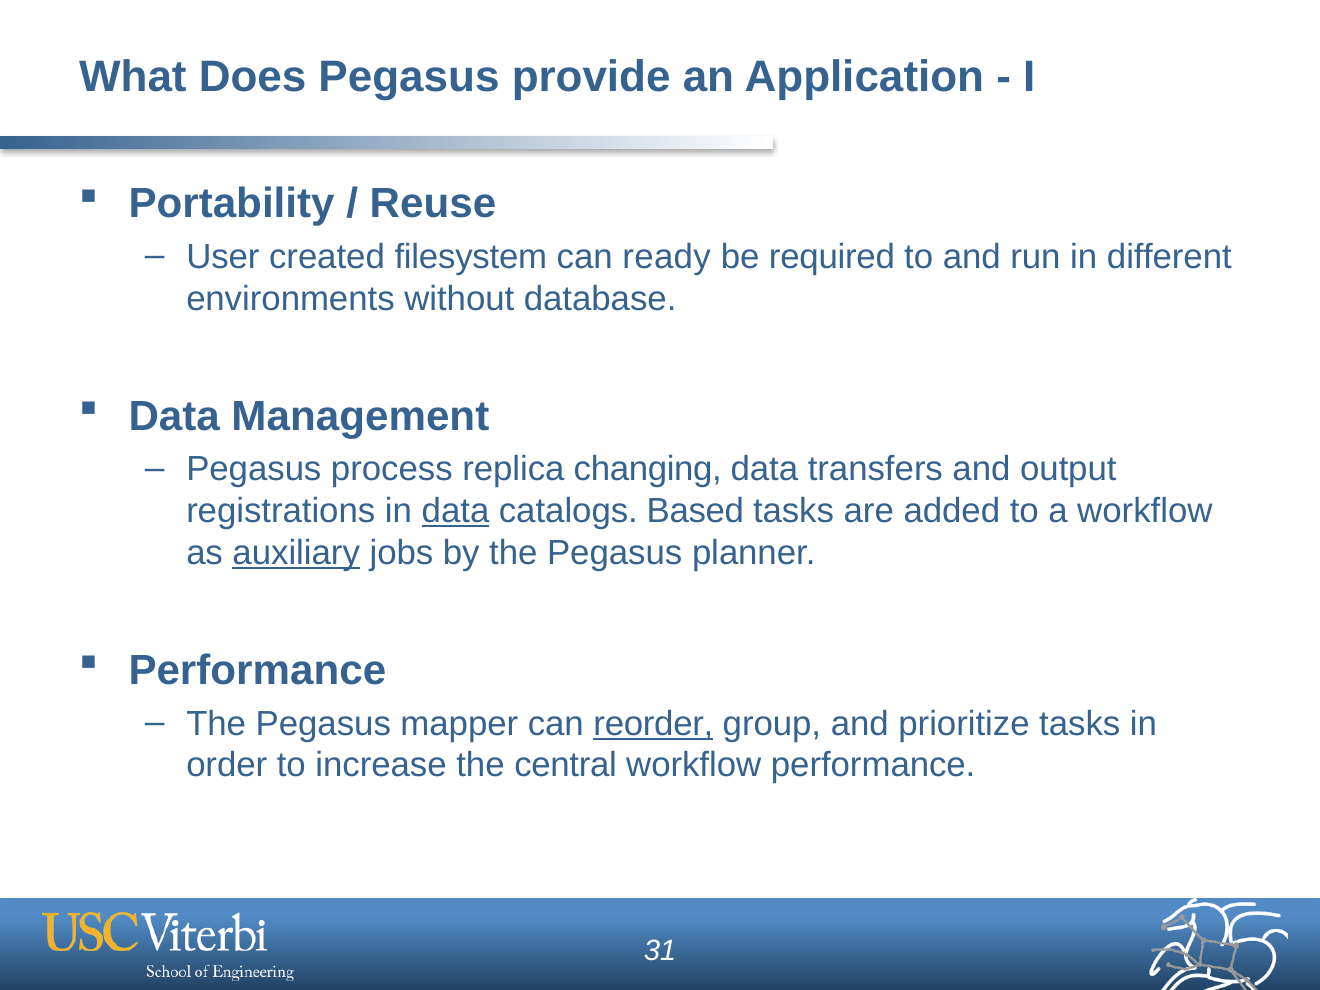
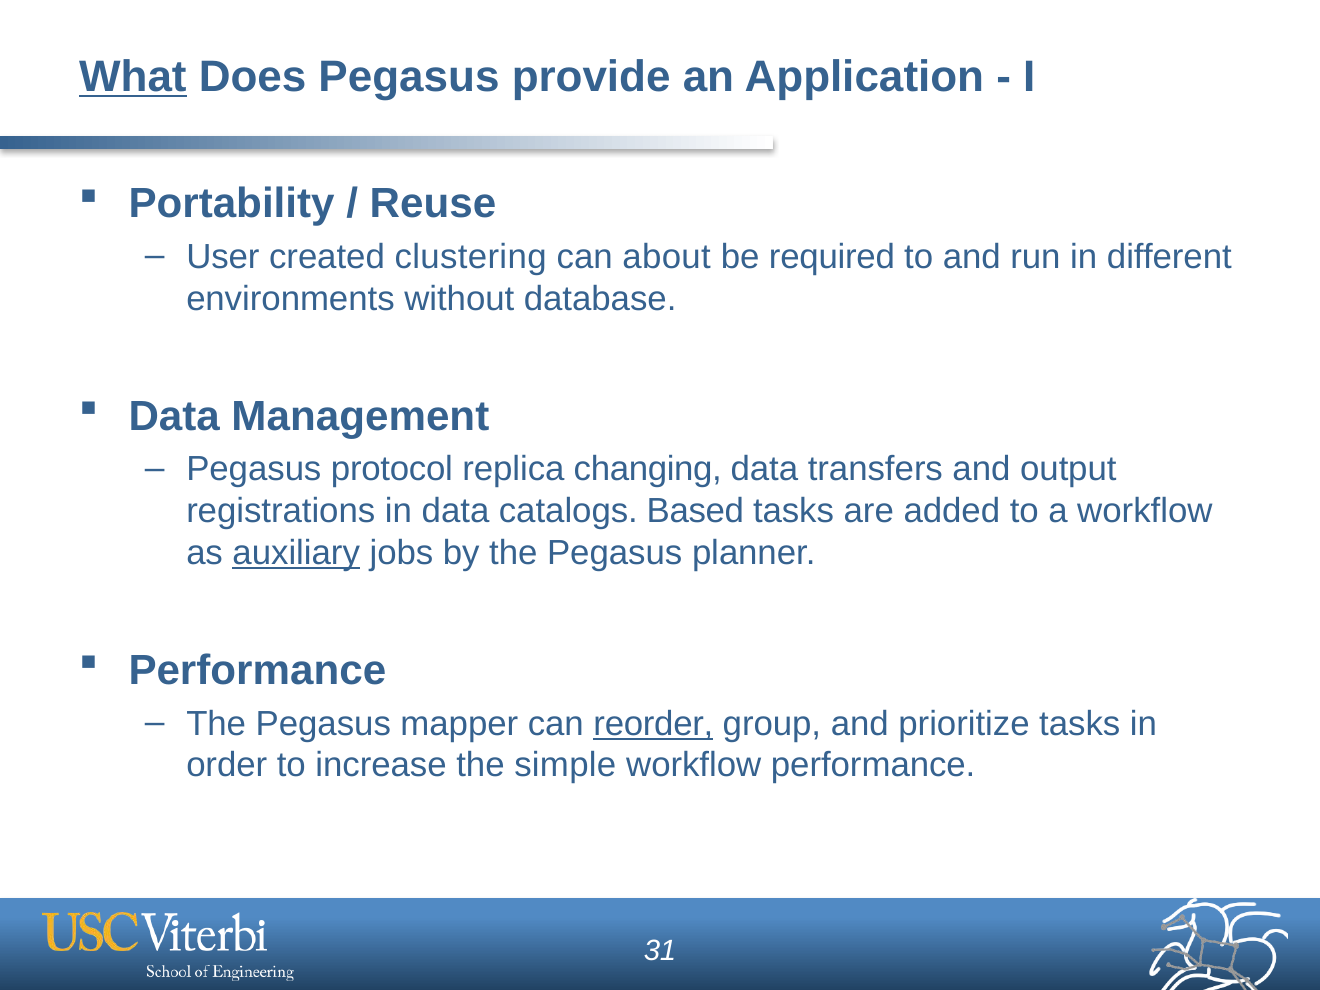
What underline: none -> present (133, 77)
filesystem: filesystem -> clustering (471, 257)
ready: ready -> about (667, 257)
process: process -> protocol (392, 469)
data underline: present -> none (456, 511)
central: central -> simple (565, 765)
